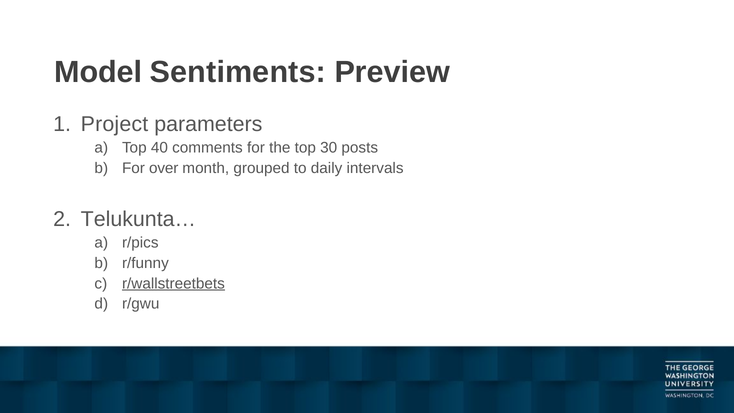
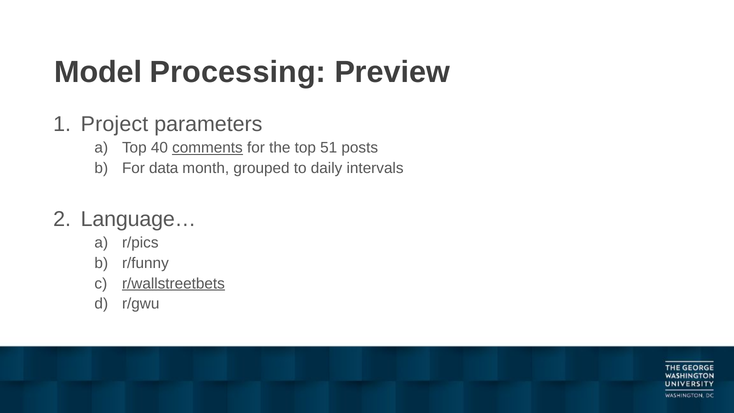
Sentiments: Sentiments -> Processing (238, 72)
comments underline: none -> present (207, 148)
30: 30 -> 51 (329, 148)
over: over -> data (164, 168)
Telukunta…: Telukunta… -> Language… (138, 219)
